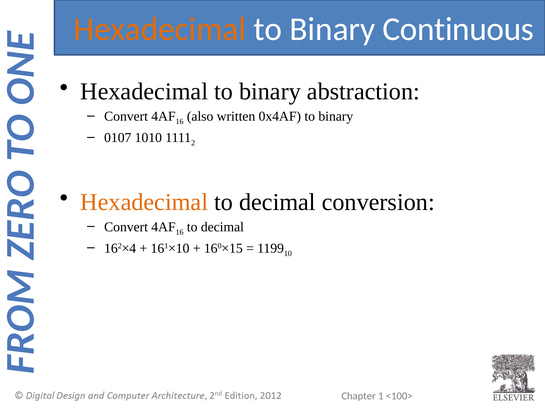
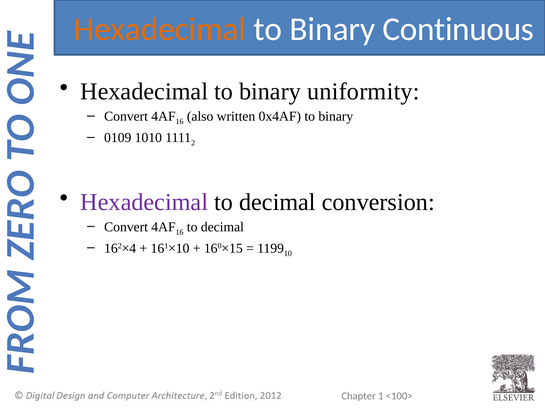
abstraction: abstraction -> uniformity (363, 92)
0107: 0107 -> 0109 (118, 138)
Hexadecimal colour: orange -> purple (144, 202)
